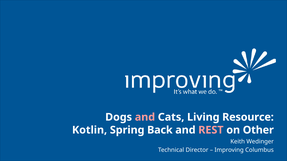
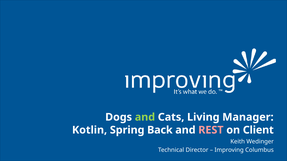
and colour: pink -> light green (145, 117)
Resource: Resource -> Manager (248, 117)
Other: Other -> Client (258, 130)
